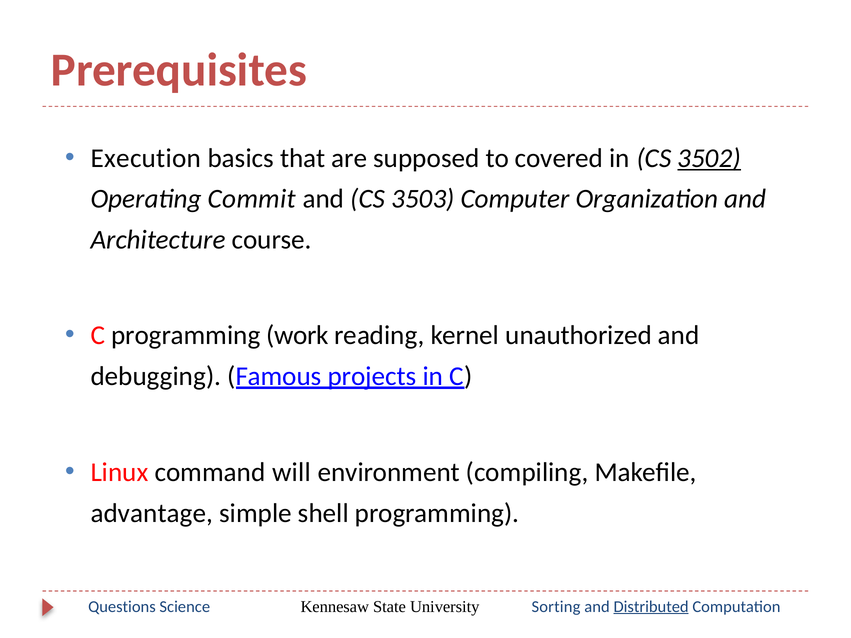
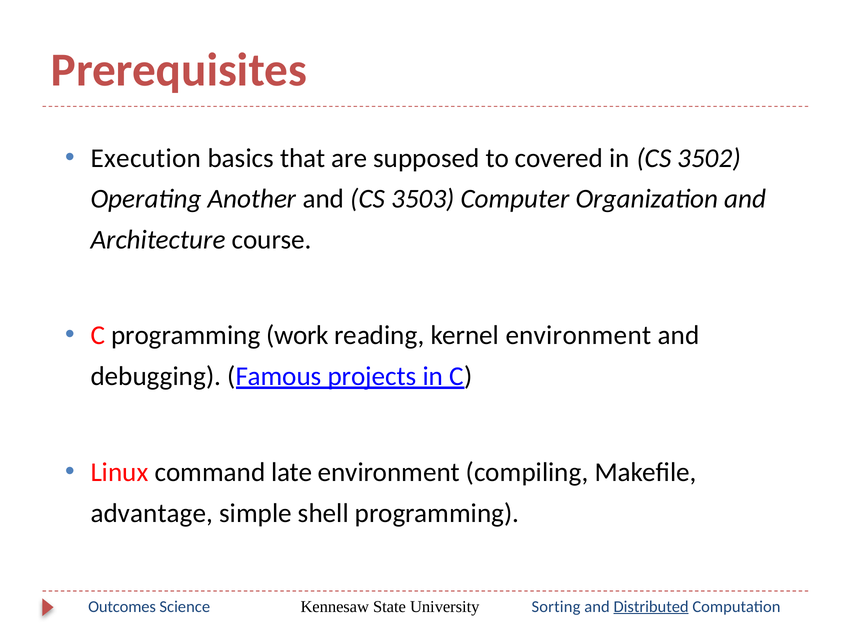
3502 underline: present -> none (709, 158)
Commit: Commit -> Another (252, 199)
kernel unauthorized: unauthorized -> environment (578, 335)
will: will -> late (292, 473)
Questions: Questions -> Outcomes (122, 607)
